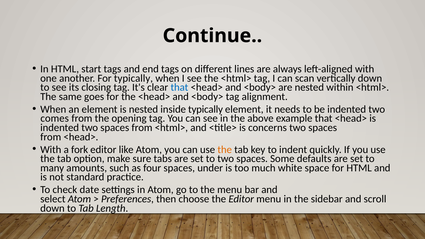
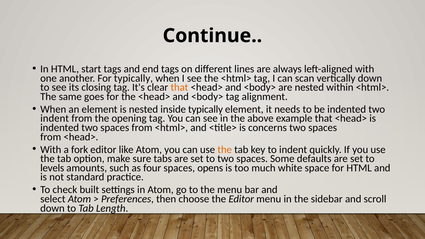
that colour: blue -> orange (179, 87)
comes: comes -> indent (55, 118)
many: many -> levels (52, 168)
under: under -> opens (210, 168)
date: date -> built (89, 190)
